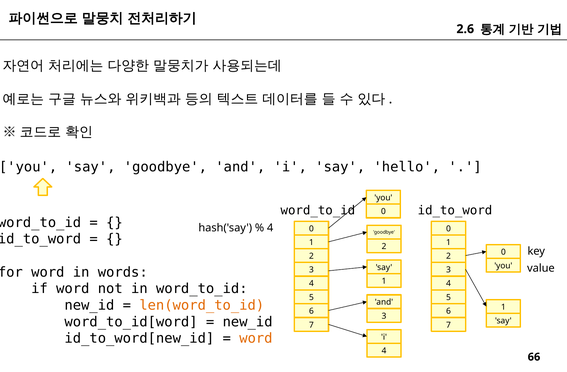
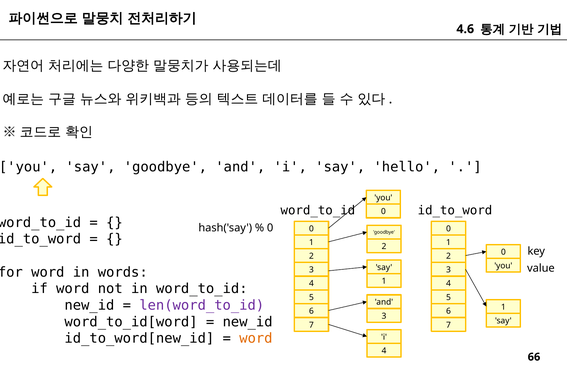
2.6: 2.6 -> 4.6 (465, 29)
4: 4 -> 0 (270, 228)
len(word_to_id colour: orange -> purple (202, 306)
